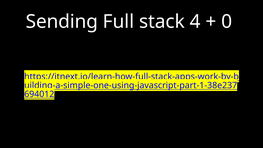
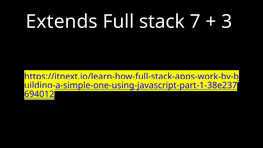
Sending: Sending -> Extends (62, 22)
4: 4 -> 7 (195, 22)
0: 0 -> 3 (227, 22)
